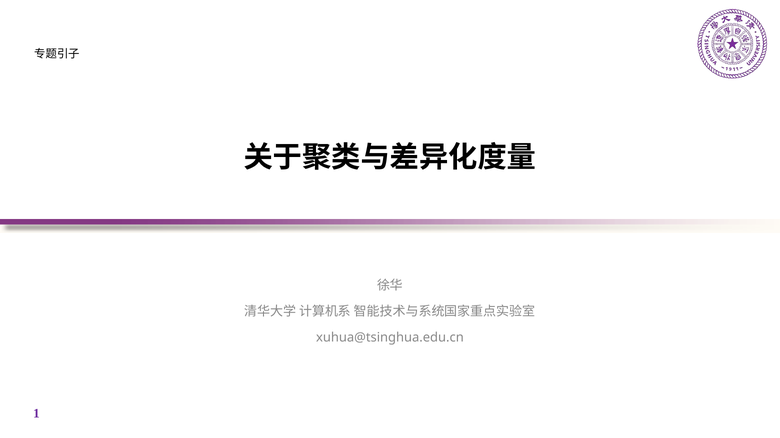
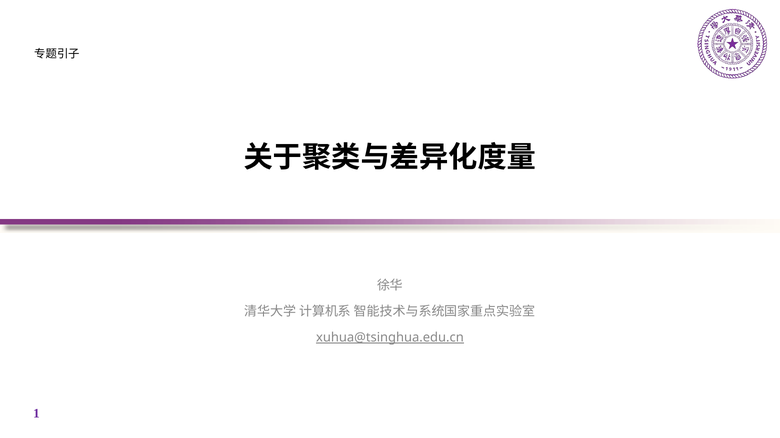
xuhua@tsinghua.edu.cn underline: none -> present (390, 338)
